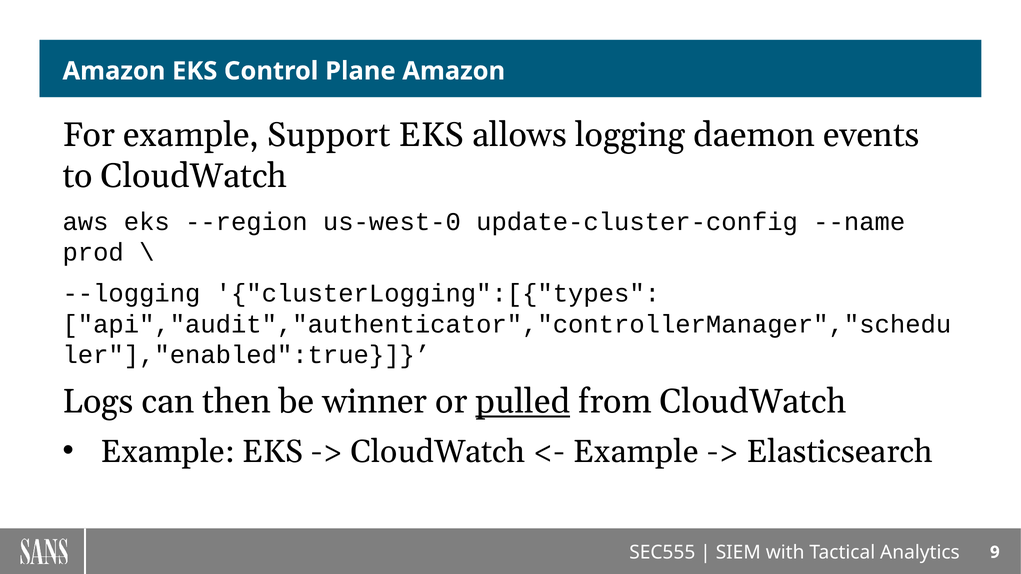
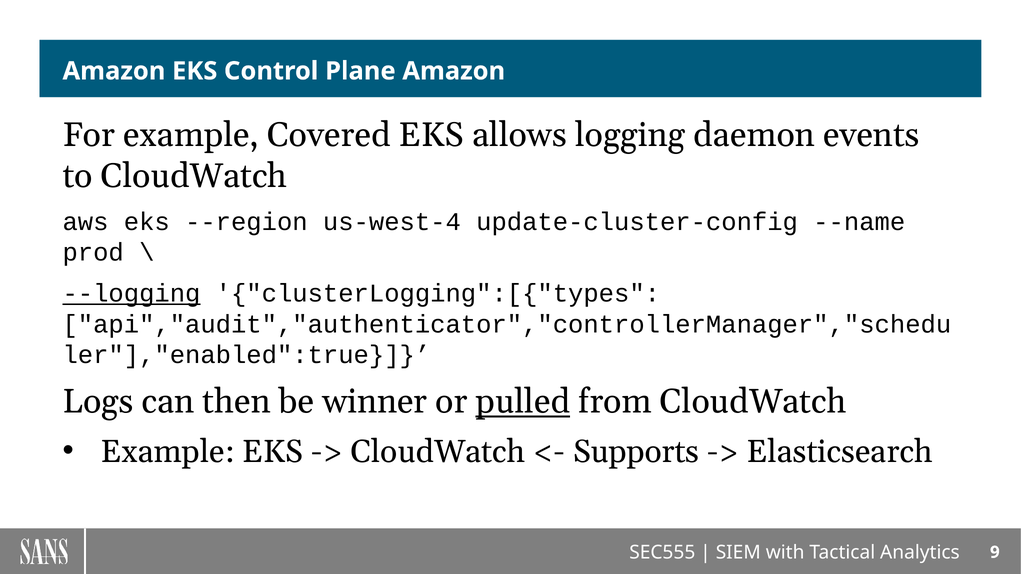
Support: Support -> Covered (329, 135)
us-west-0: us-west-0 -> us-west-4 (392, 222)
--logging underline: none -> present (131, 294)
Example: Example -> Supports (636, 452)
